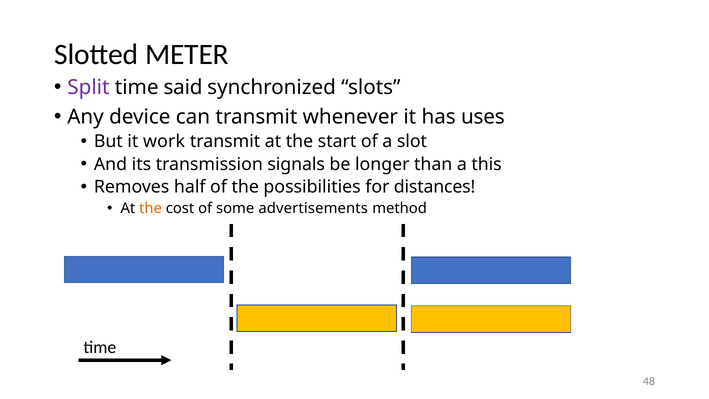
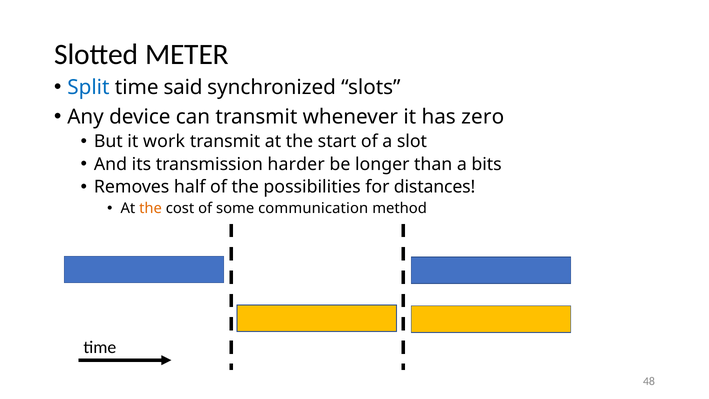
Split colour: purple -> blue (88, 87)
uses: uses -> zero (483, 117)
signals: signals -> harder (296, 164)
this: this -> bits (487, 164)
advertisements: advertisements -> communication (313, 208)
